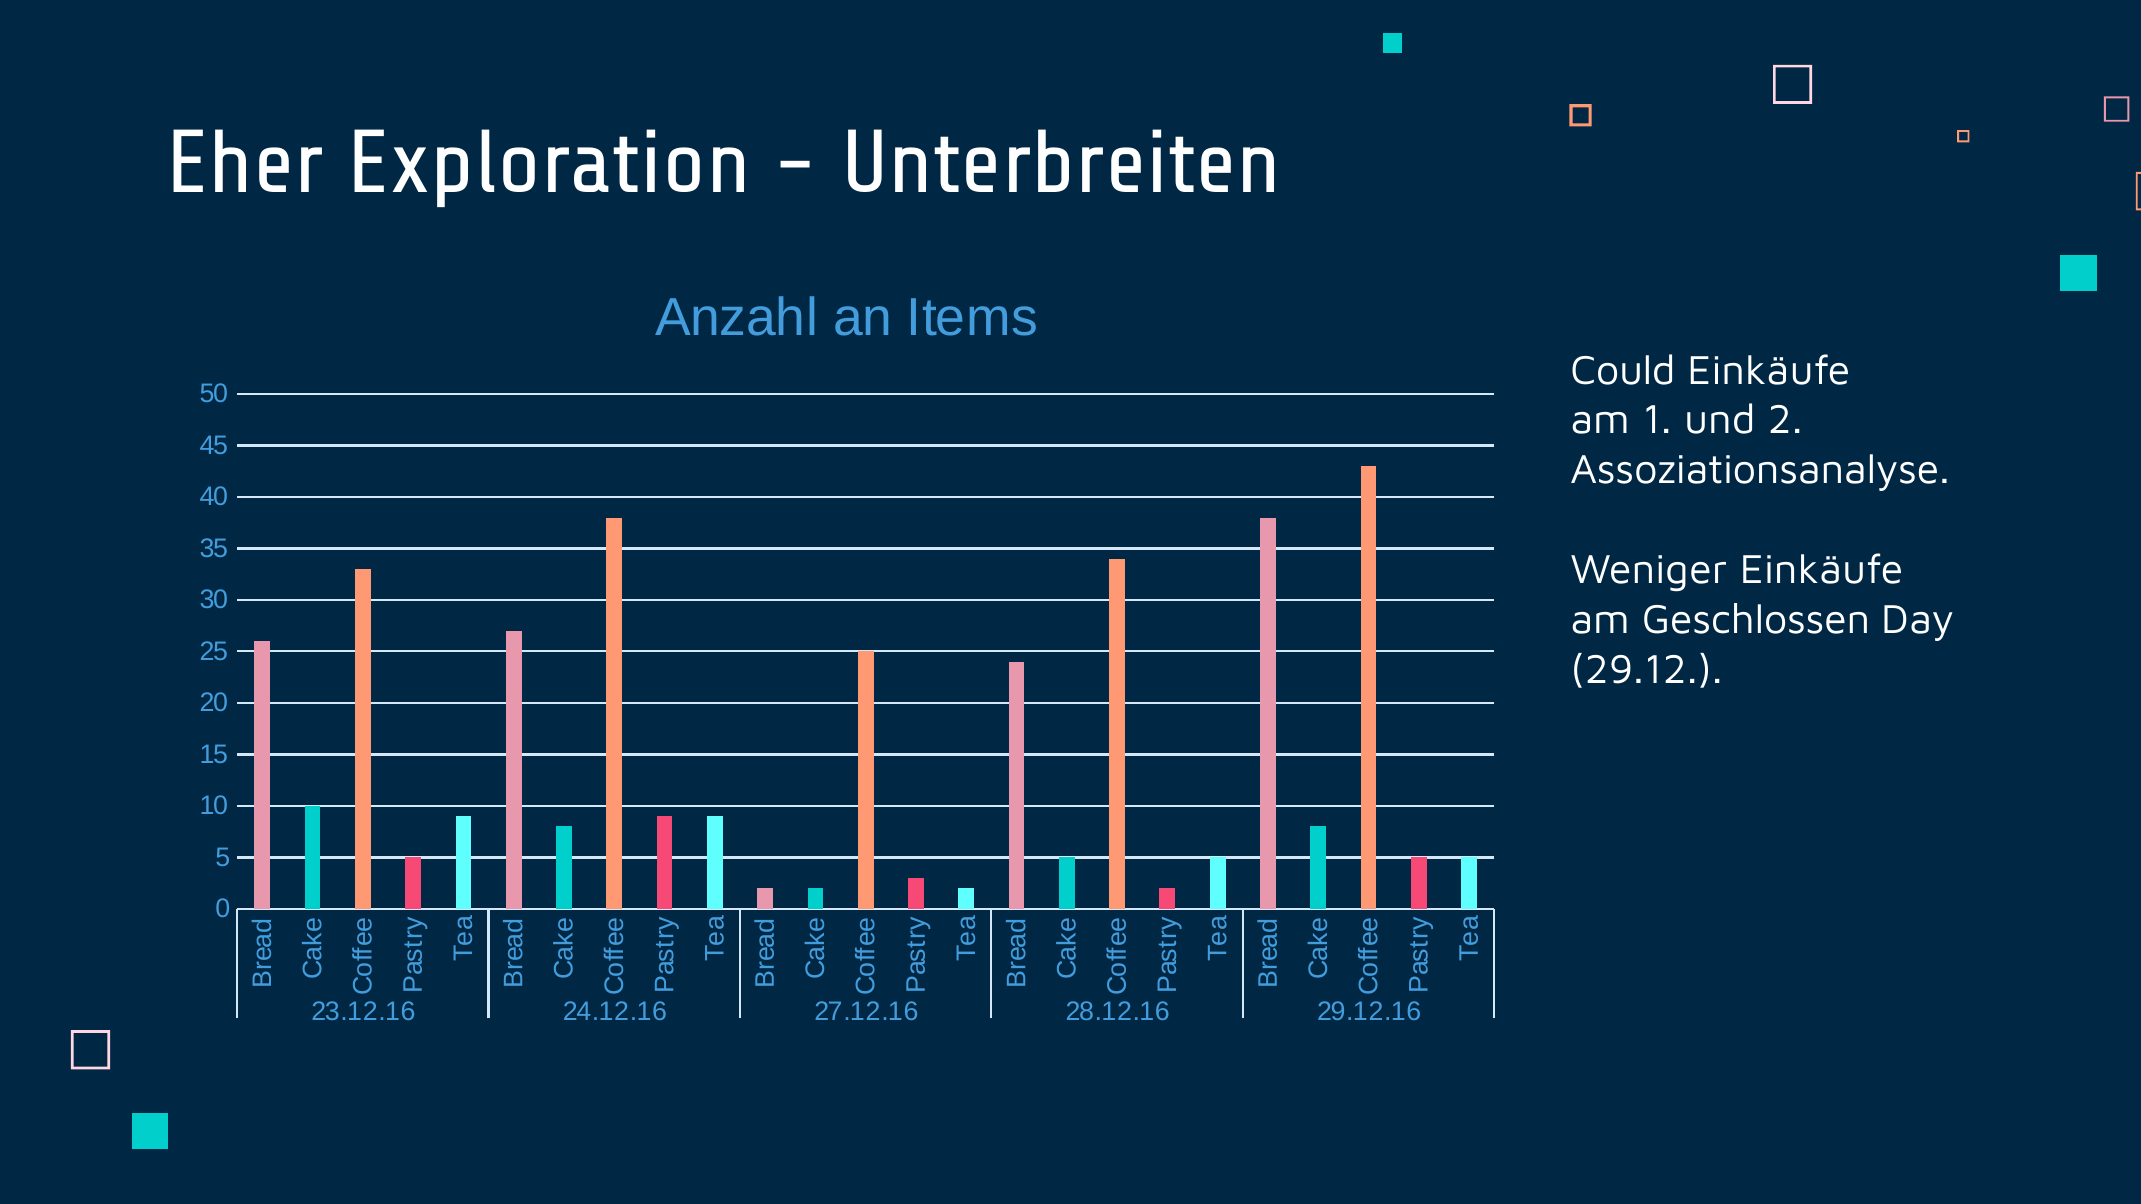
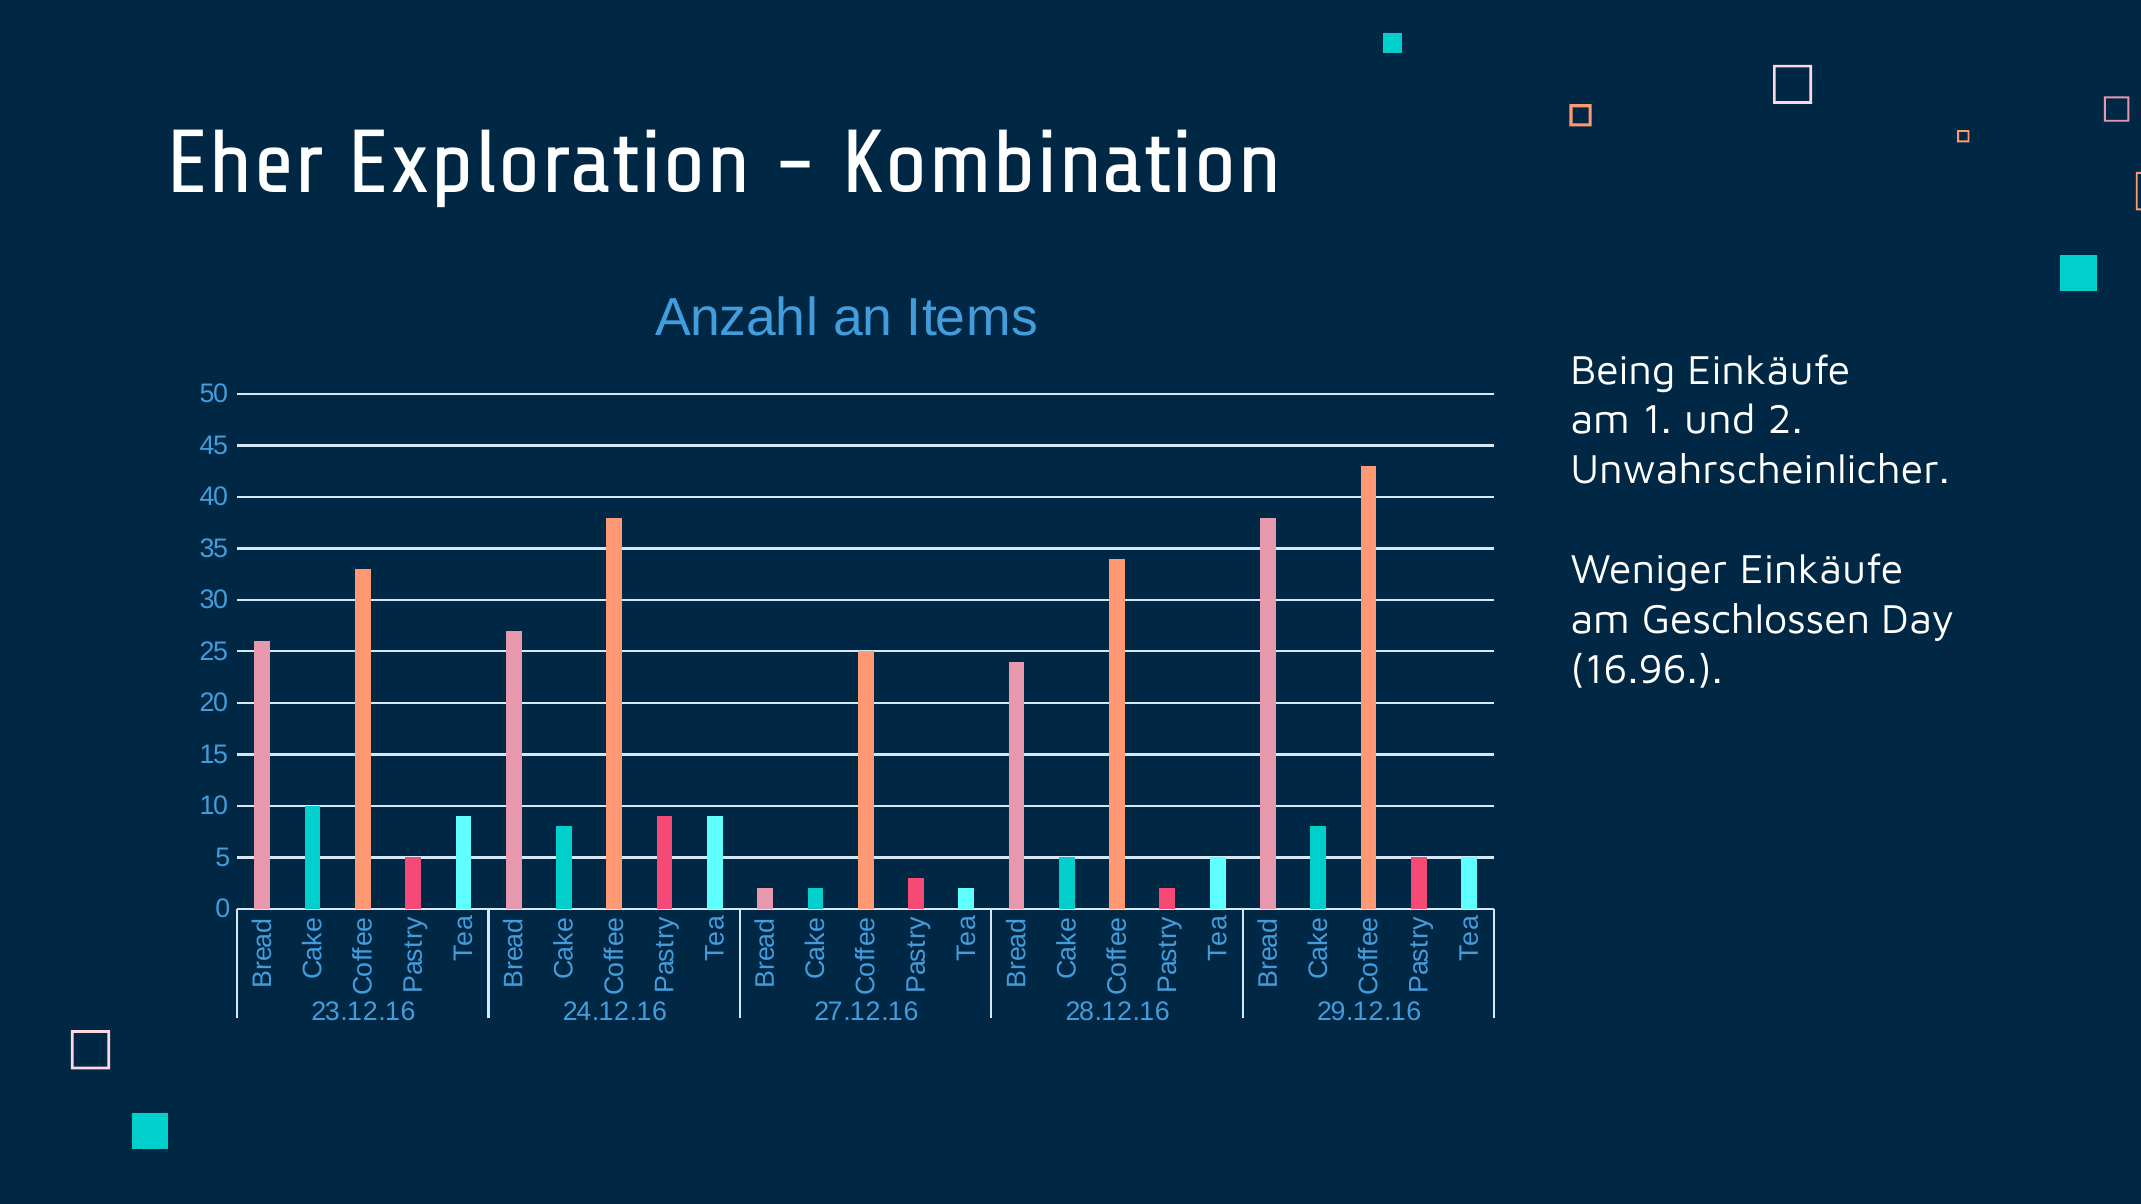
Unterbreiten: Unterbreiten -> Kombination (1062, 163)
Could: Could -> Being (1623, 370)
Assoziationsanalyse: Assoziationsanalyse -> Unwahrscheinlicher (1760, 470)
29.12: 29.12 -> 16.96 (1647, 670)
